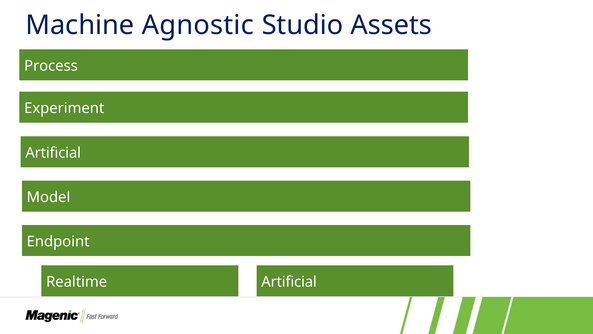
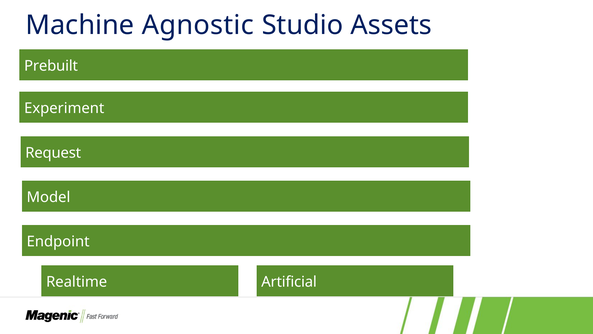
Process: Process -> Prebuilt (51, 66)
Artificial: Artificial -> Request (53, 153)
